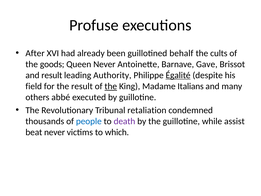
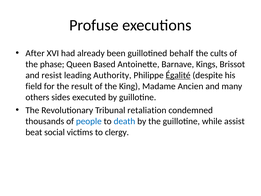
goods: goods -> phase (52, 64)
Queen Never: Never -> Based (104, 64)
Gave: Gave -> Kings (207, 64)
and result: result -> resist (52, 75)
the underline: present -> none (111, 86)
Italians: Italians -> Ancien (191, 86)
abbé: abbé -> sides (61, 97)
death colour: purple -> blue (124, 121)
beat never: never -> social (55, 132)
which: which -> clergy (117, 132)
